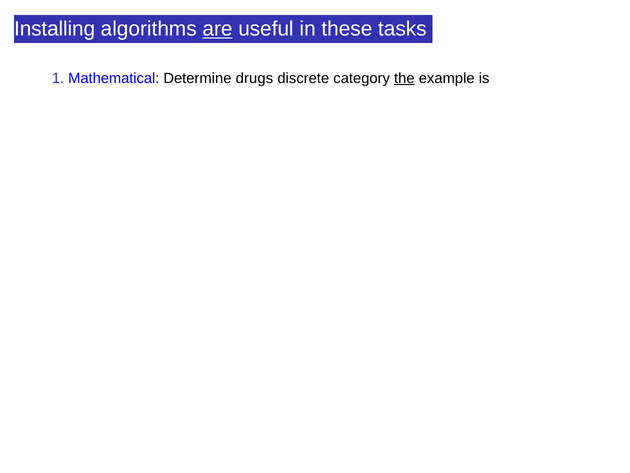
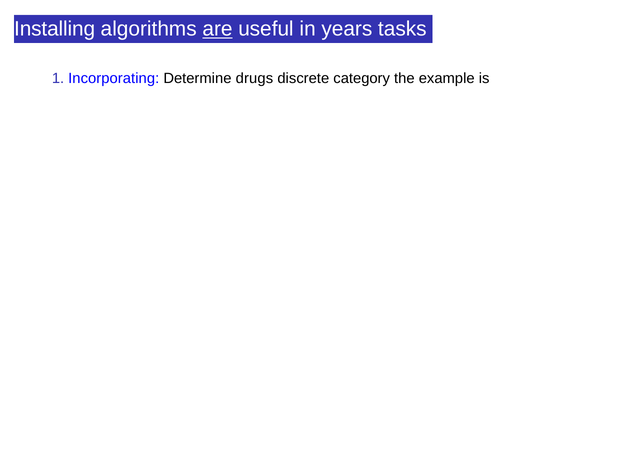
these: these -> years (347, 29)
Mathematical: Mathematical -> Incorporating (114, 78)
the underline: present -> none (404, 78)
